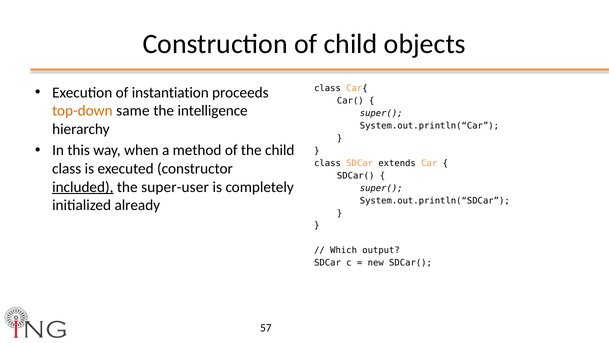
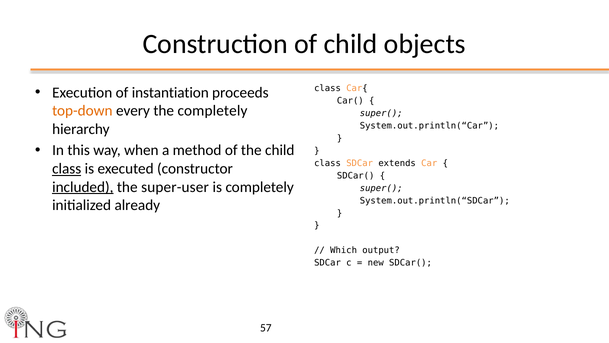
same: same -> every (133, 111)
the intelligence: intelligence -> completely (212, 111)
class underline: none -> present (67, 169)
